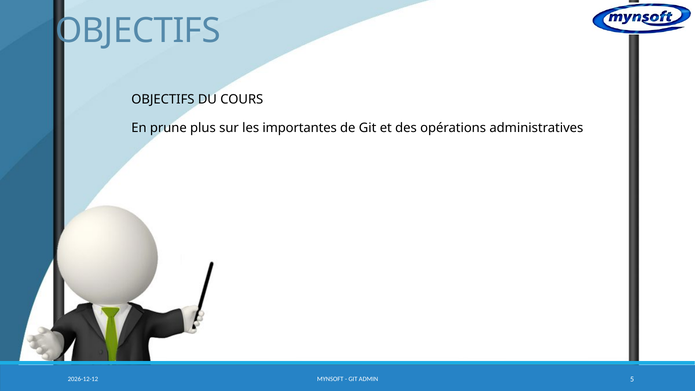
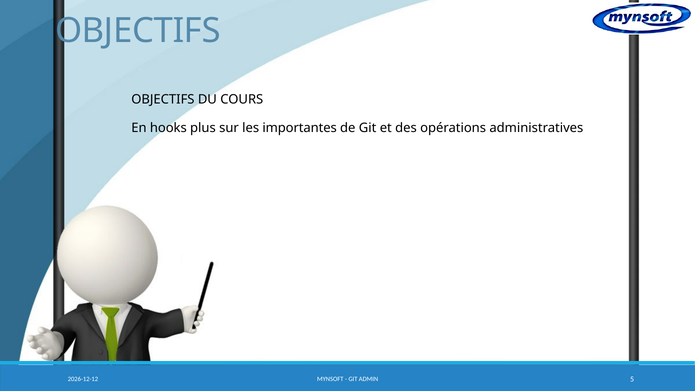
prune: prune -> hooks (168, 128)
